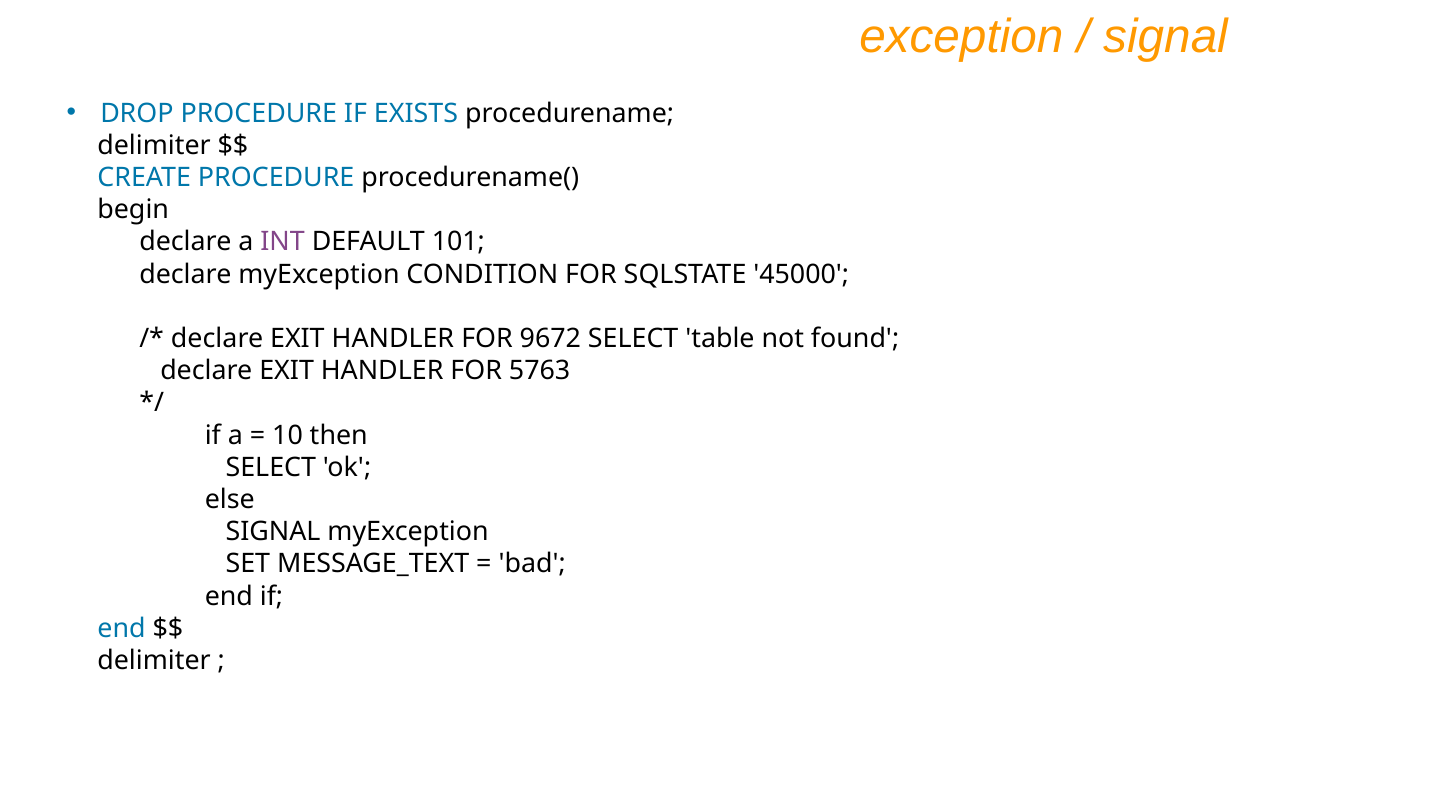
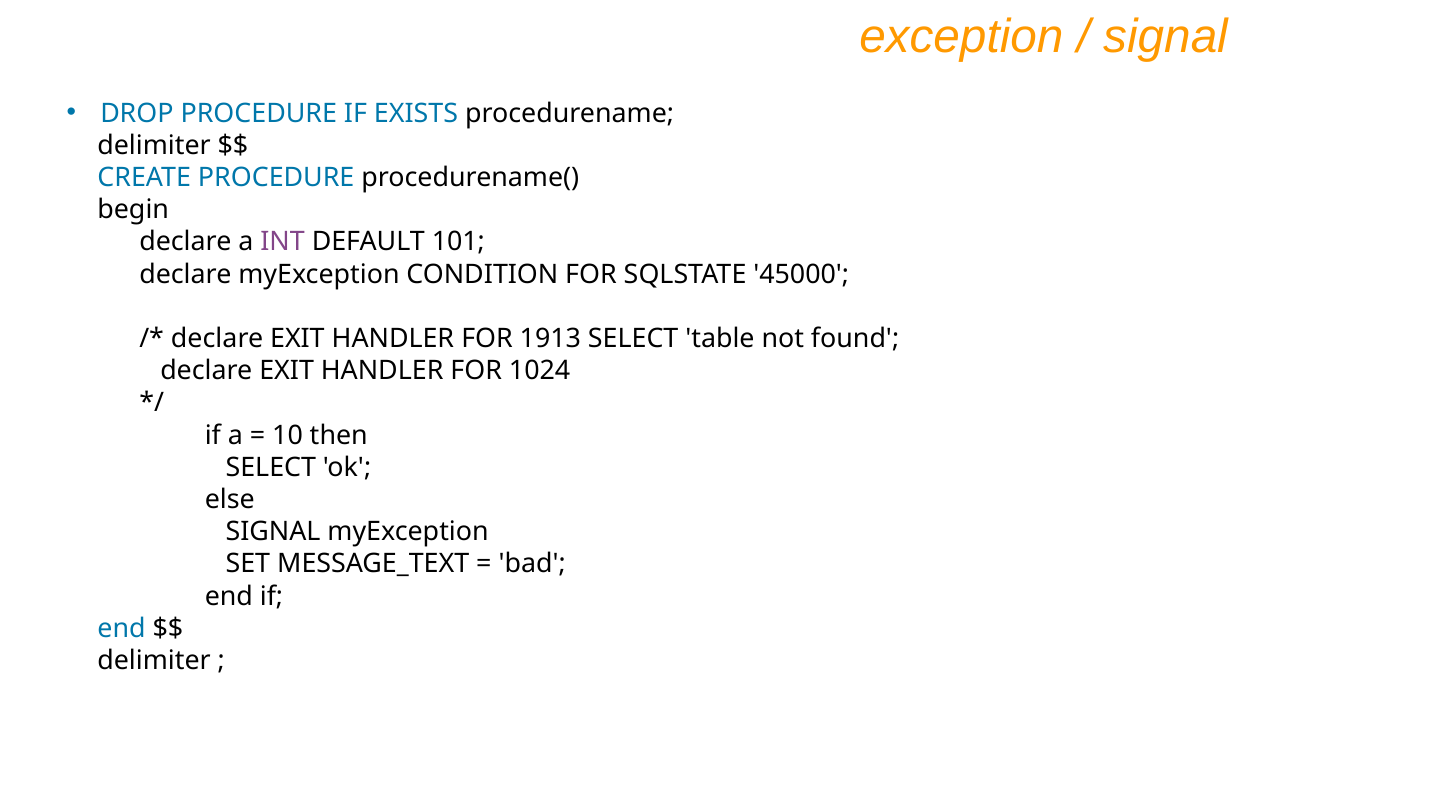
9672: 9672 -> 1913 (550, 339)
5763: 5763 -> 1024 (540, 371)
